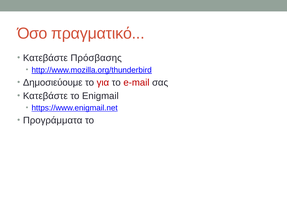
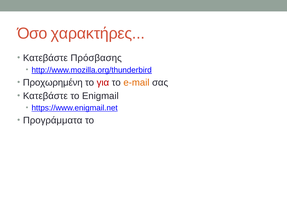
πραγματικό: πραγματικό -> χαρακτήρες (98, 33)
Δημοσιεύουμε: Δημοσιεύουμε -> Προχωρημένη (53, 83)
e-mail colour: red -> orange (136, 83)
